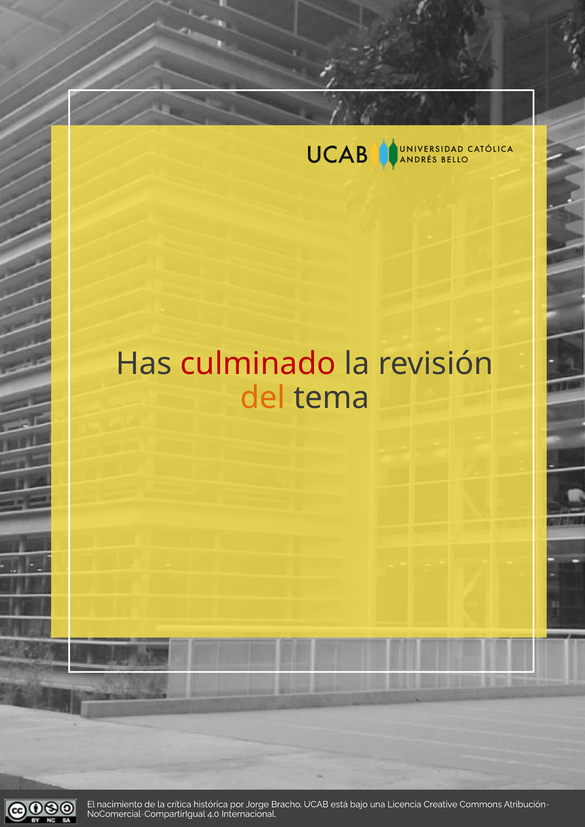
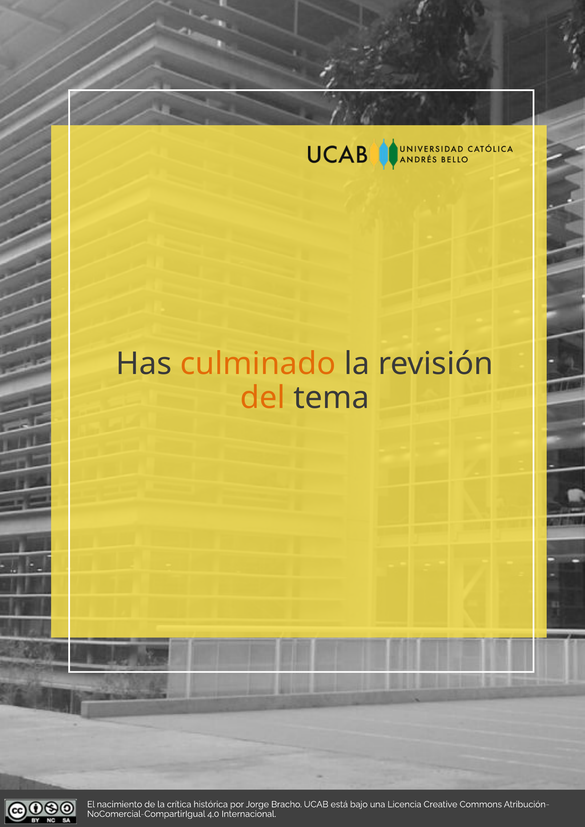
culminado colour: red -> orange (258, 364)
